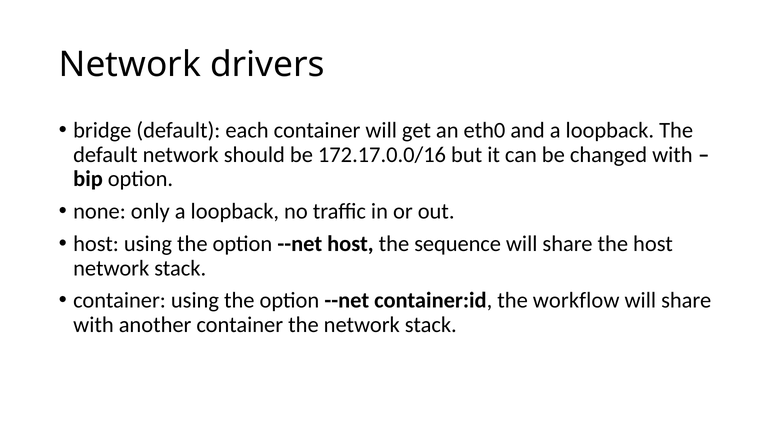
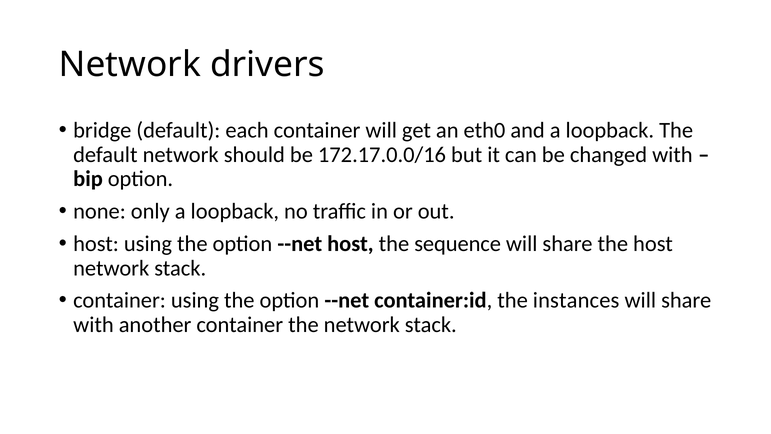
workflow: workflow -> instances (576, 300)
